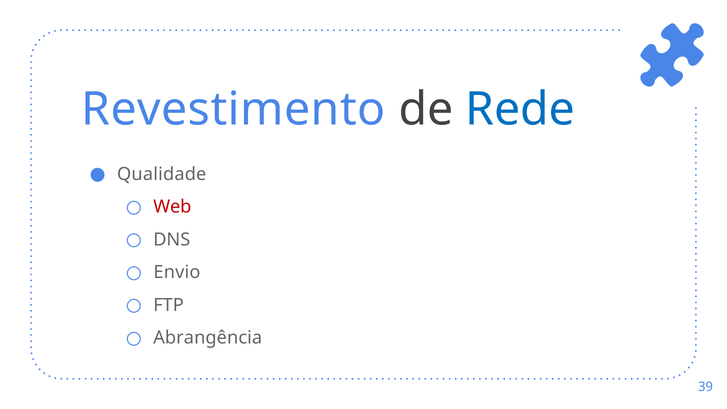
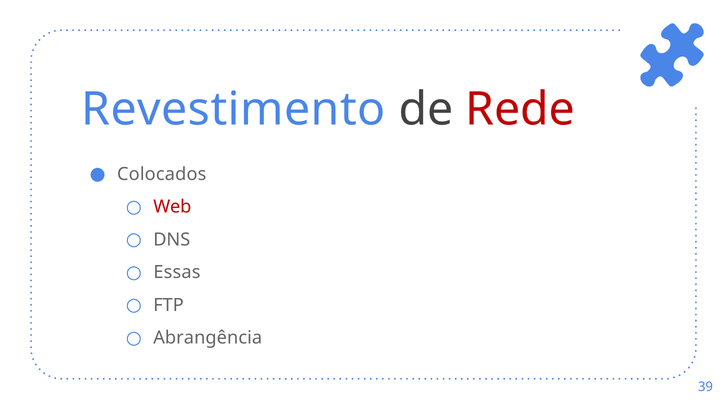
Rede colour: blue -> red (520, 109)
Qualidade: Qualidade -> Colocados (162, 174)
Envio: Envio -> Essas (177, 272)
